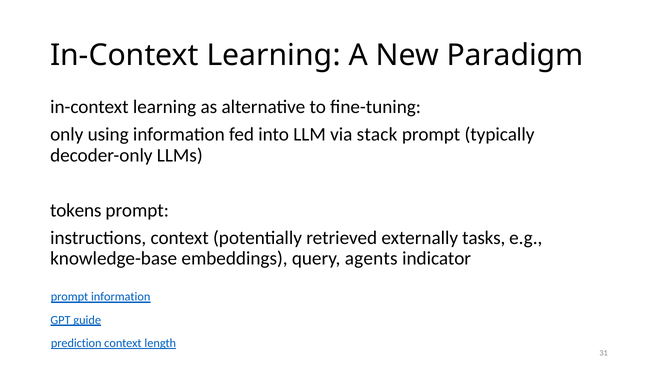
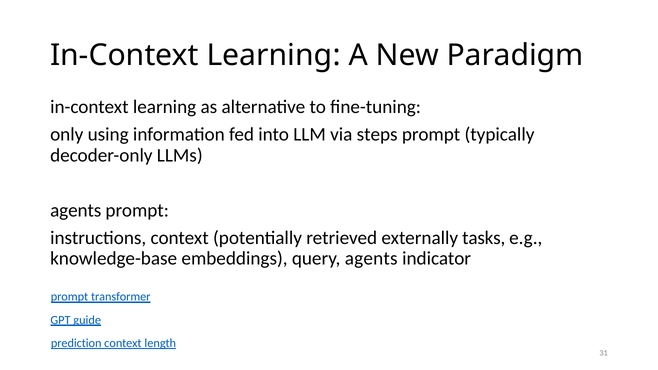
stack: stack -> steps (377, 135)
tokens: tokens -> agents (76, 210)
prompt information: information -> transformer (121, 297)
